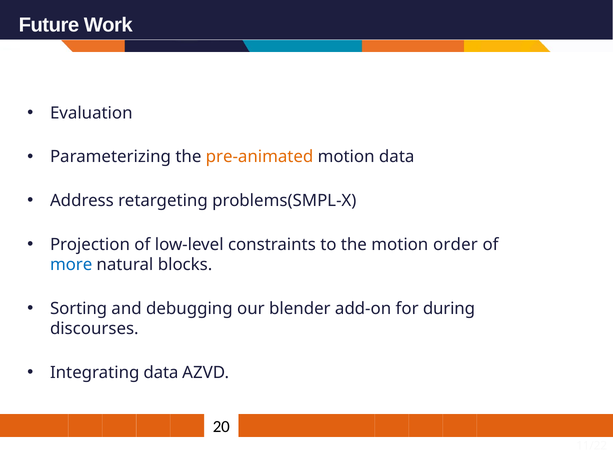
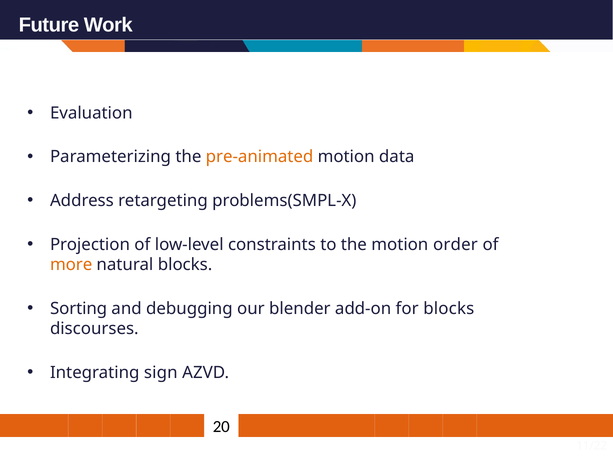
more colour: blue -> orange (71, 265)
for during: during -> blocks (449, 308)
Integrating data: data -> sign (161, 372)
